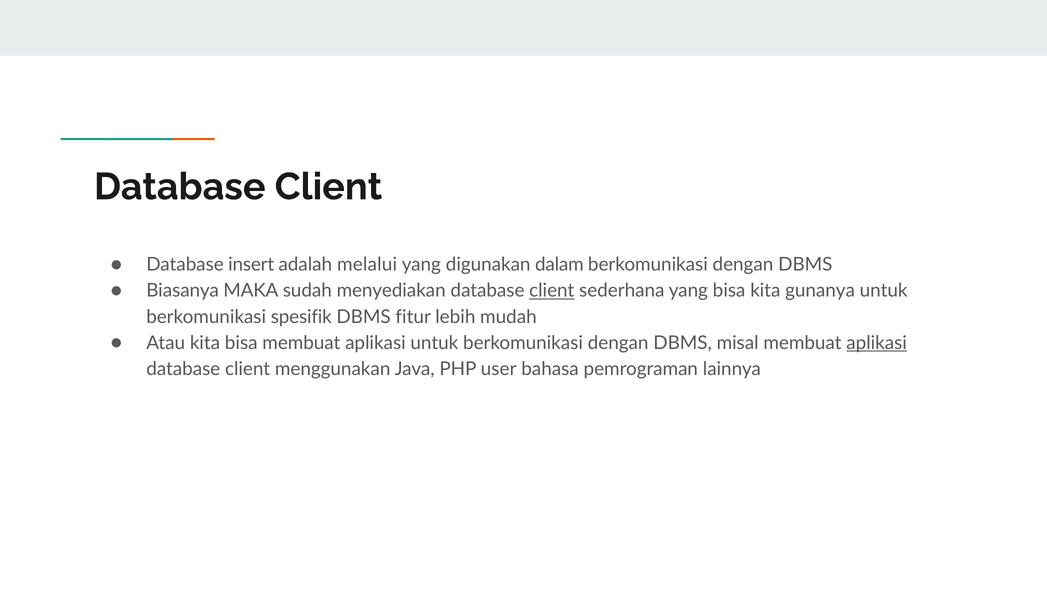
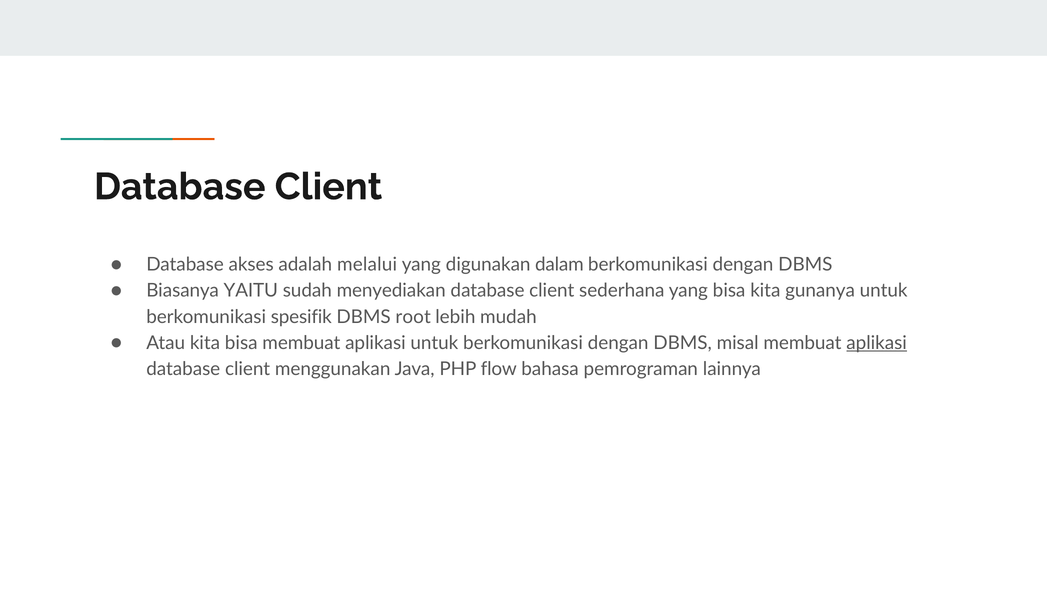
insert: insert -> akses (251, 265)
MAKA: MAKA -> YAITU (251, 291)
client underline: present -> none (552, 291)
fitur: fitur -> root (413, 317)
user: user -> flow (499, 369)
